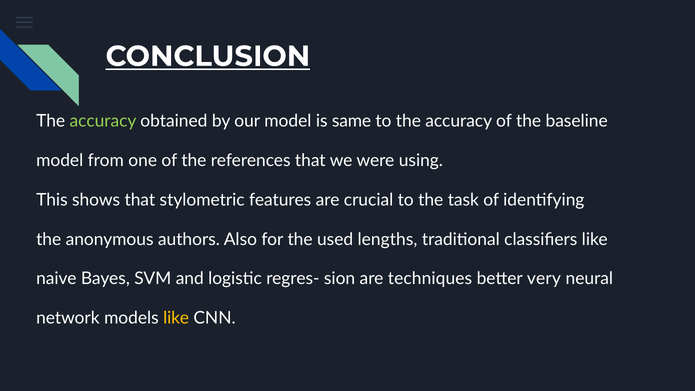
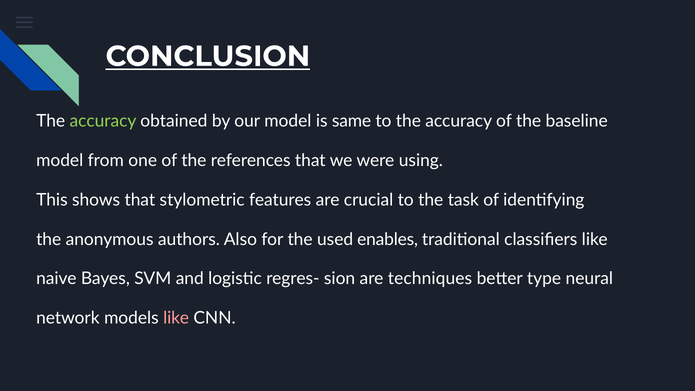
lengths: lengths -> enables (388, 239)
very: very -> type (544, 279)
like colour: yellow -> pink (176, 318)
